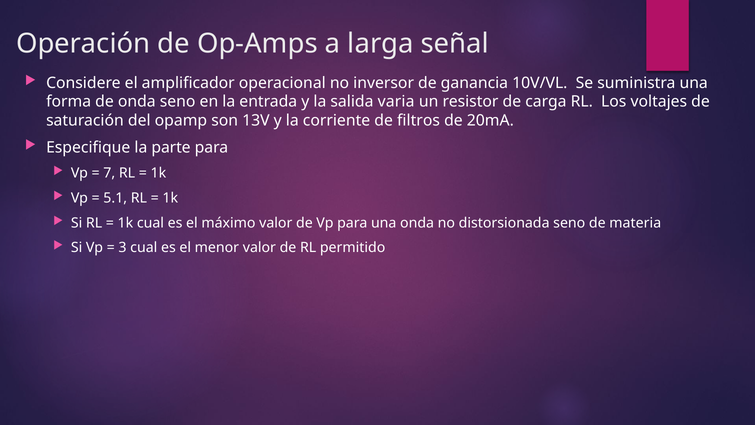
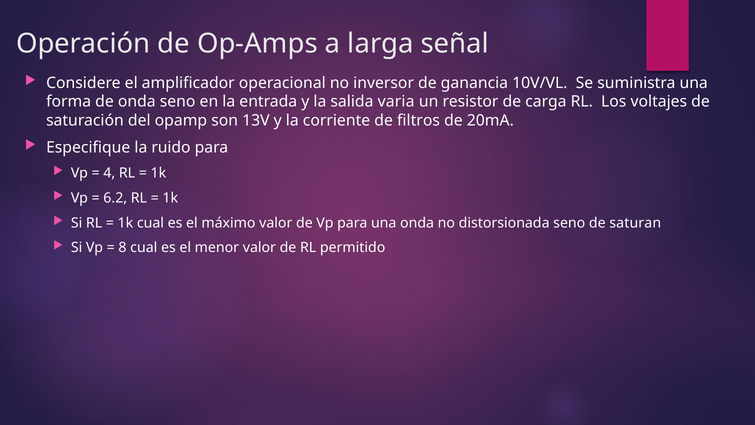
parte: parte -> ruido (171, 147)
7: 7 -> 4 (109, 173)
5.1: 5.1 -> 6.2 (115, 198)
materia: materia -> saturan (635, 223)
3: 3 -> 8 (123, 248)
